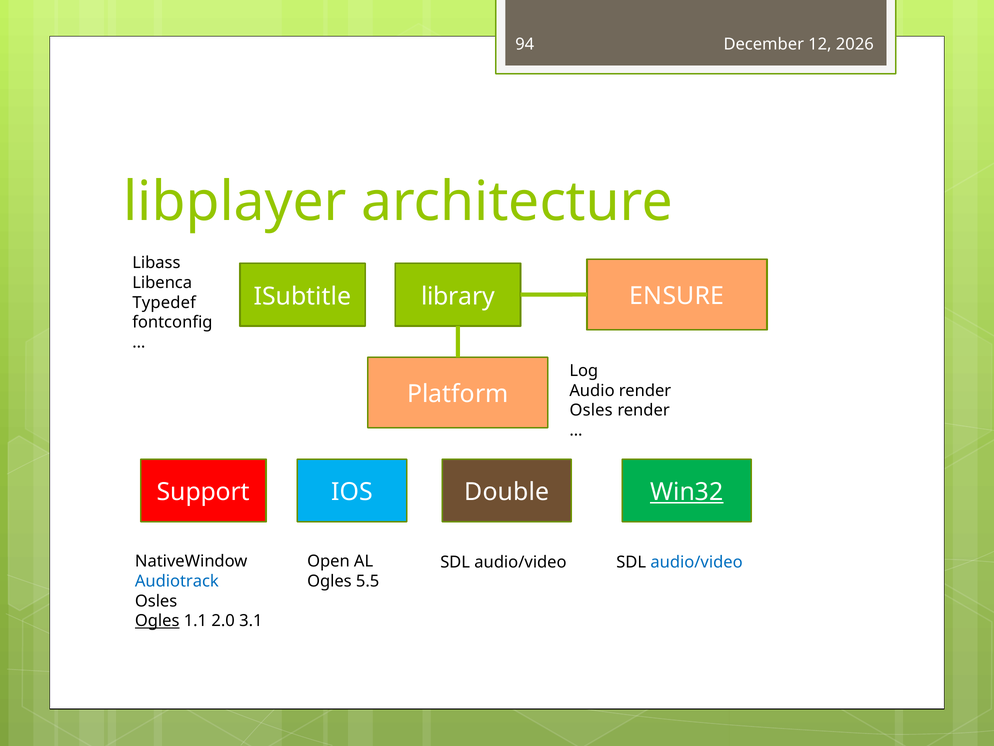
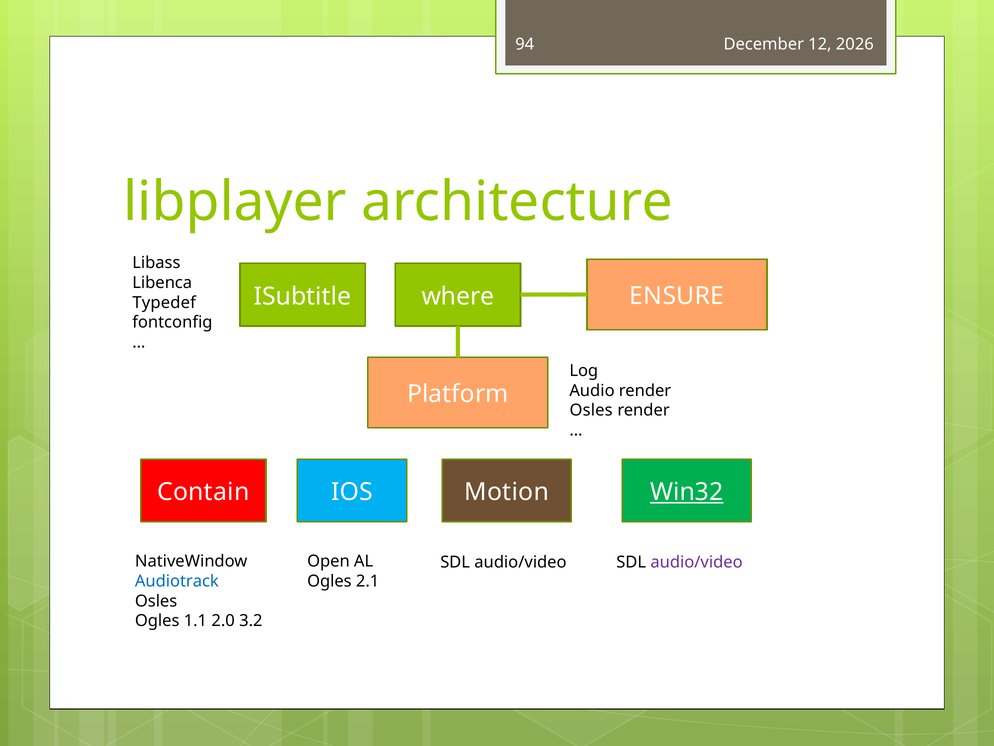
library: library -> where (458, 296)
Support: Support -> Contain (203, 492)
Double: Double -> Motion (507, 492)
audio/video colour: blue -> purple (697, 562)
5.5: 5.5 -> 2.1 (368, 581)
Ogles underline: present -> none (157, 621)
3.1: 3.1 -> 3.2 (251, 621)
